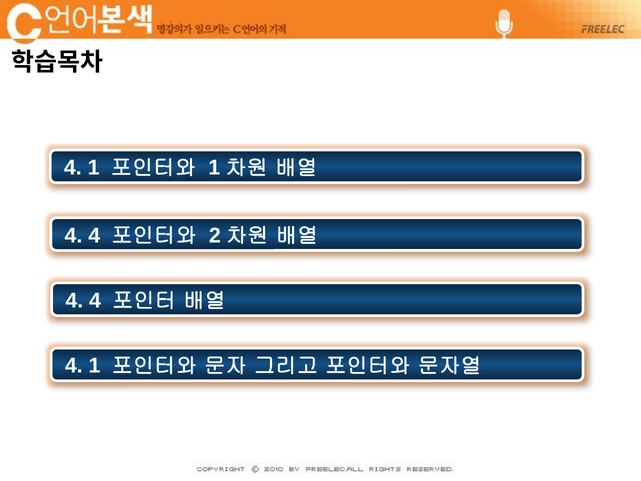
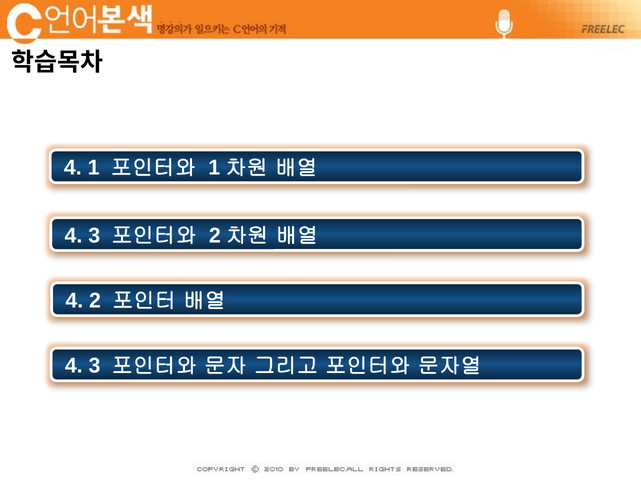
4: 4 -> 3 (94, 235)
4: 4 -> 2 (95, 301)
1: 1 -> 3 (95, 366)
